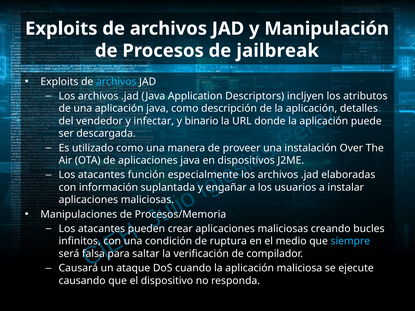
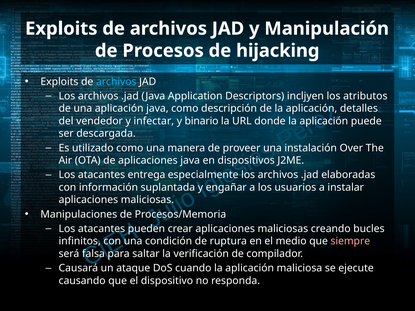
jailbreak: jailbreak -> hijacking (278, 51)
función: función -> entrega (146, 175)
siempre colour: light blue -> pink (350, 241)
